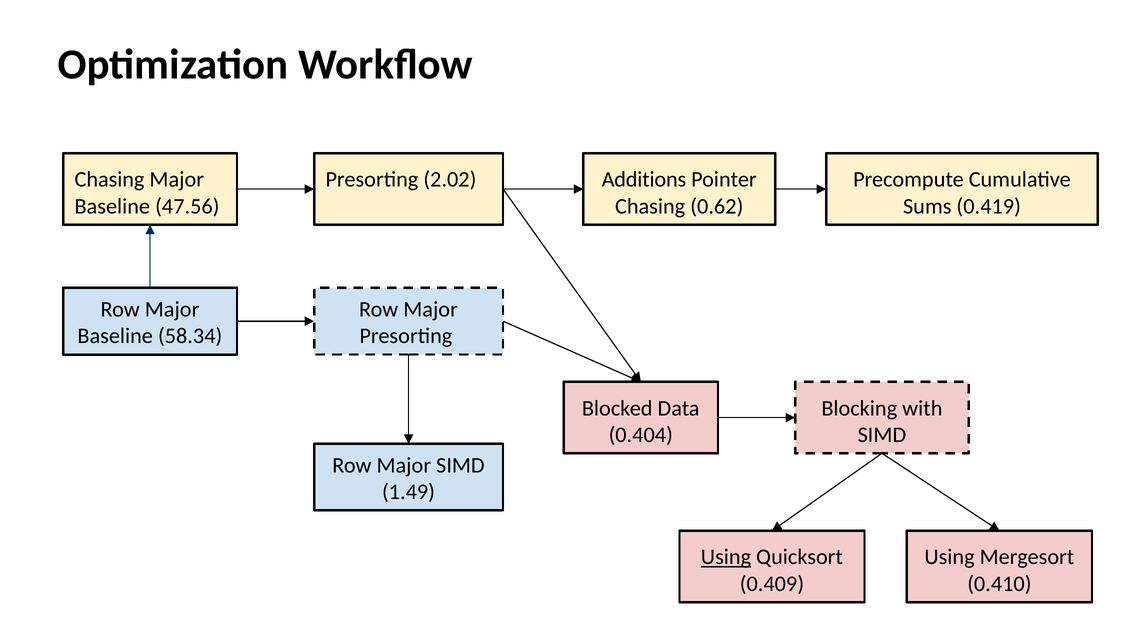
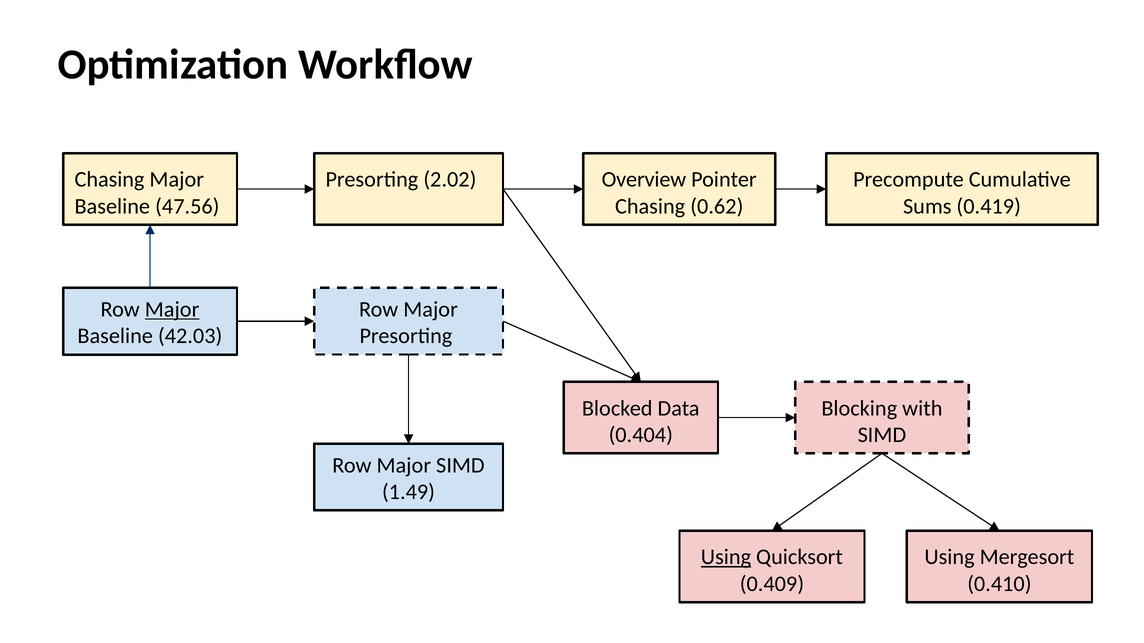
Additions: Additions -> Overview (644, 180)
Major underline: none -> present (172, 310)
58.34: 58.34 -> 42.03 (190, 336)
